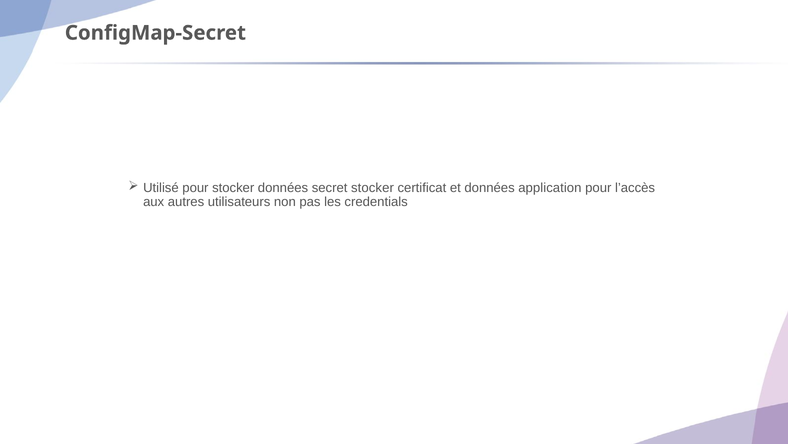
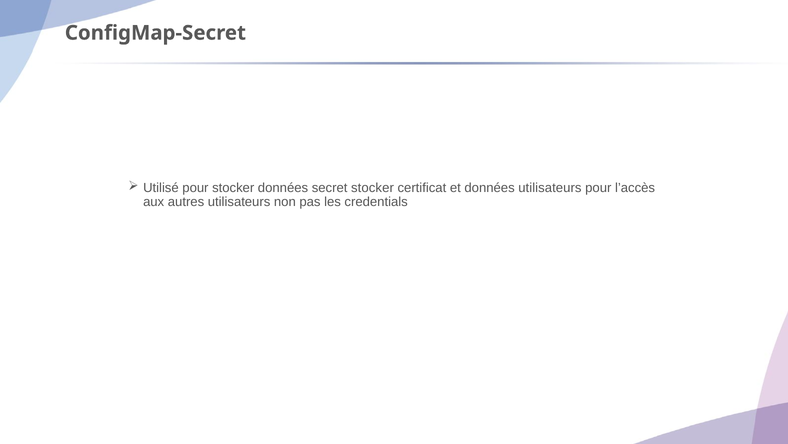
données application: application -> utilisateurs (550, 187)
